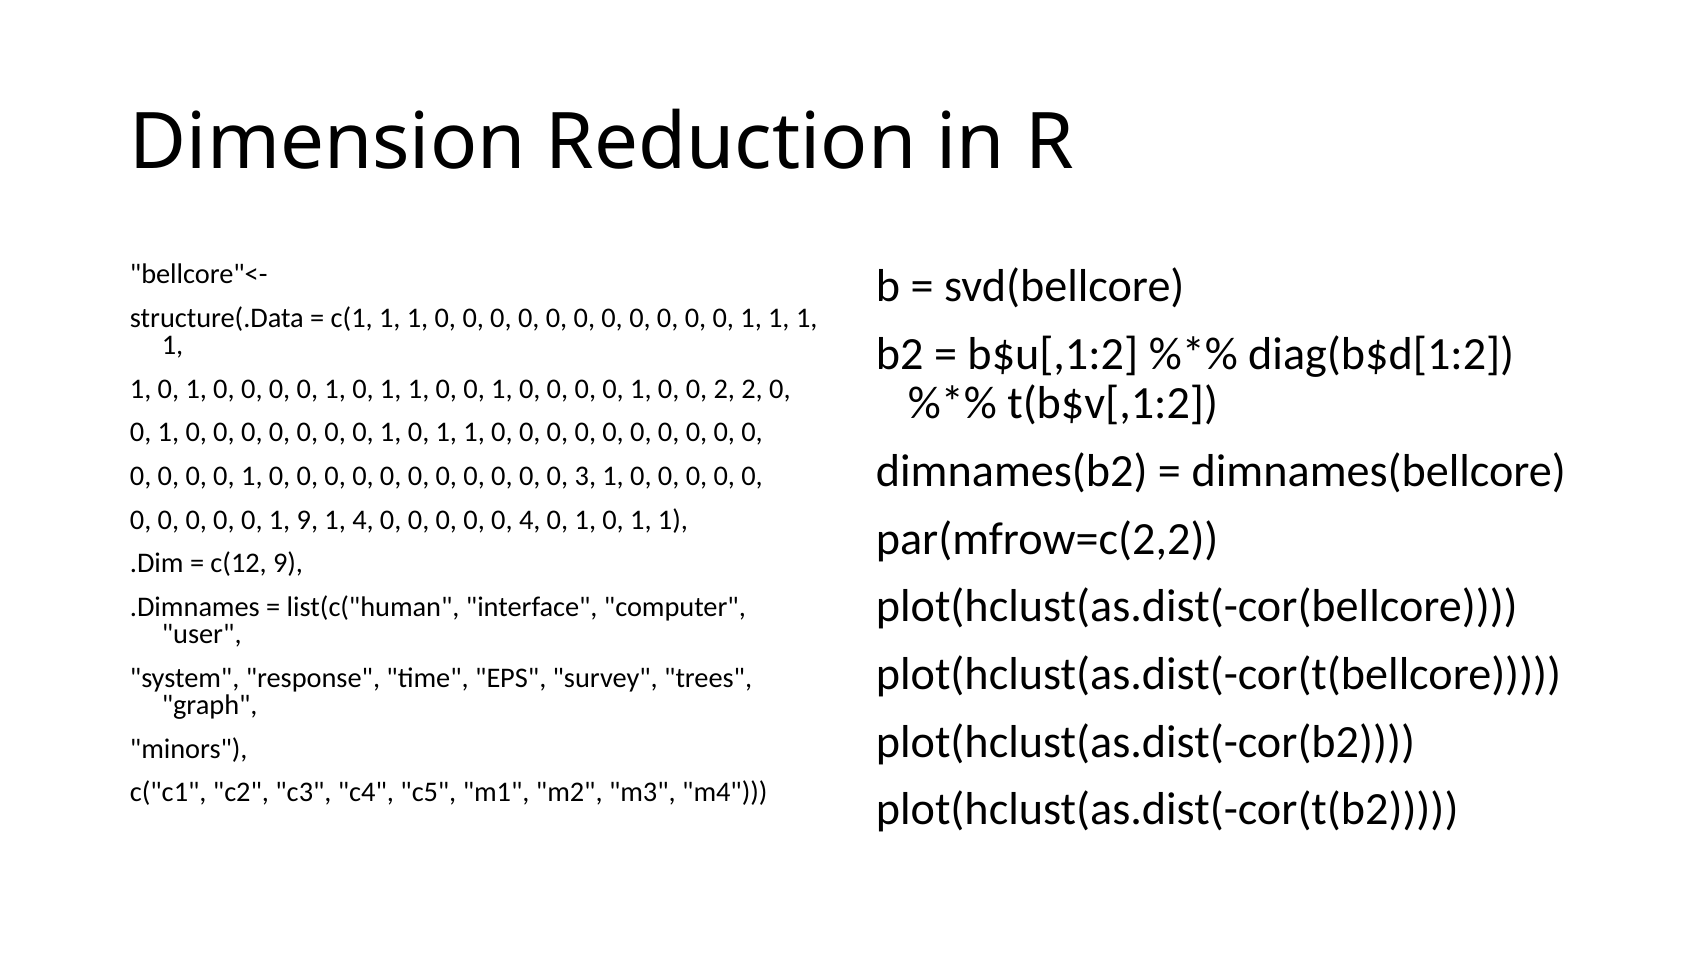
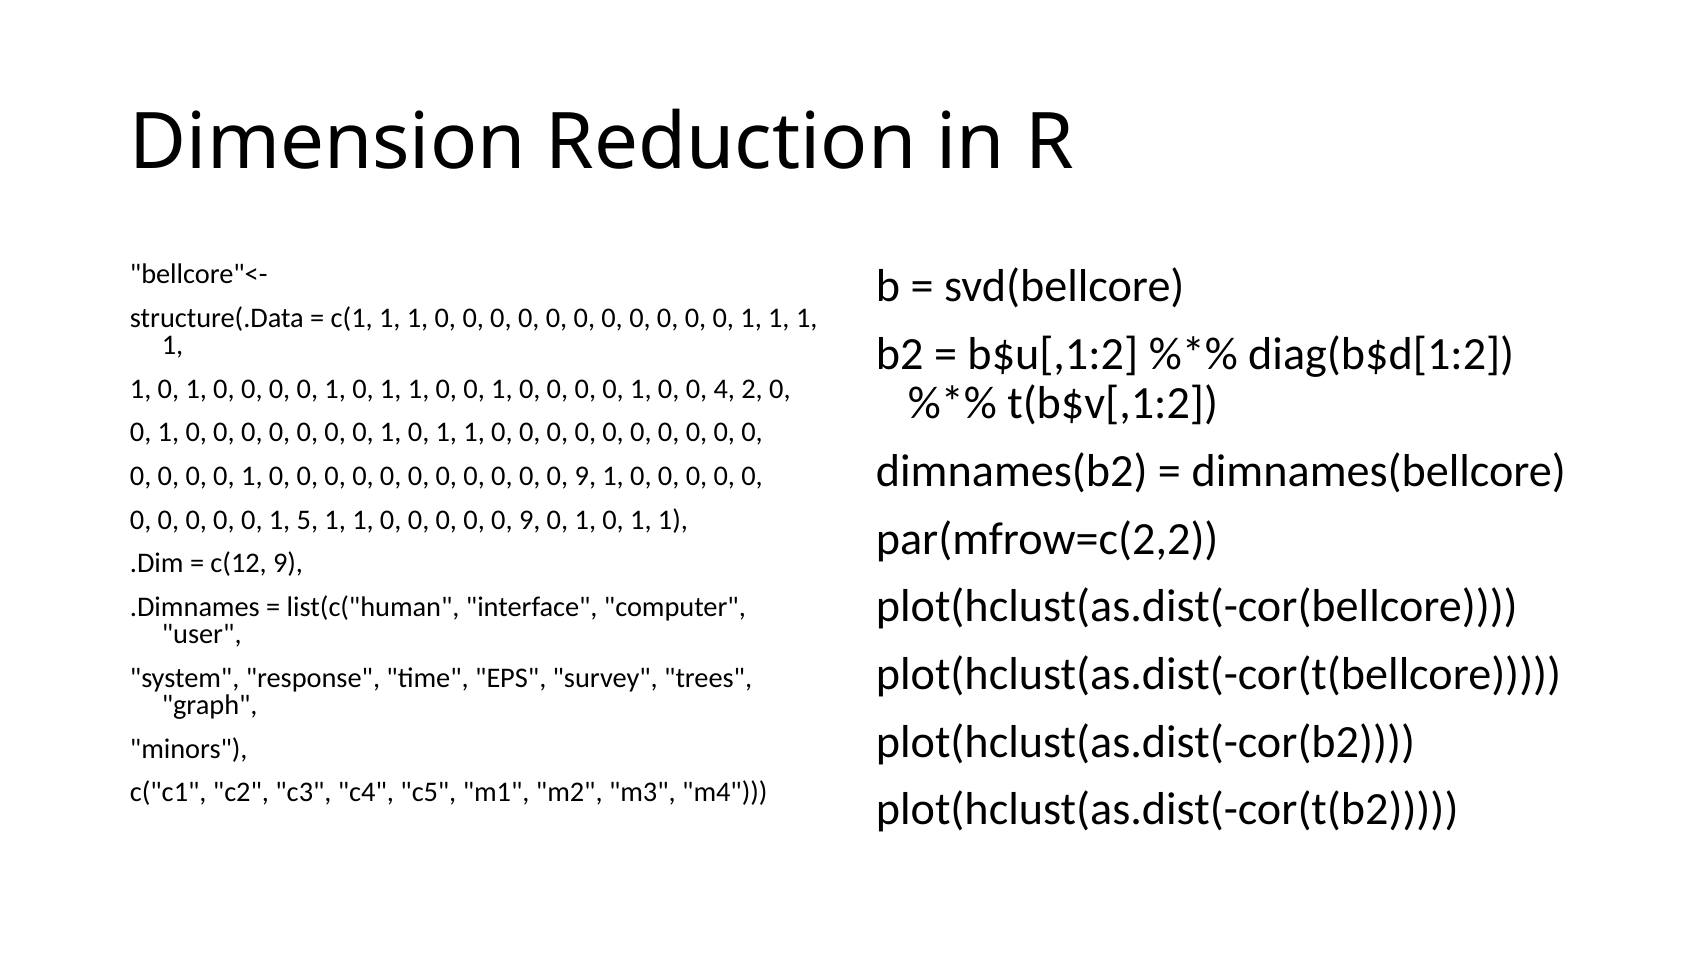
0 2: 2 -> 4 (724, 389)
3: 3 -> 9 (585, 476)
1 9: 9 -> 5 (307, 520)
4: 4 -> 1 (363, 520)
4: 4 -> 9 (530, 520)
